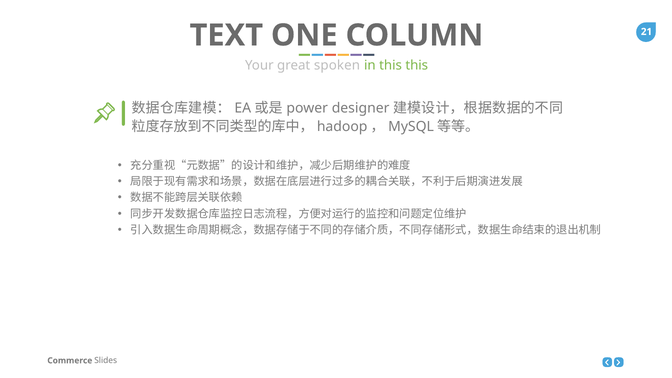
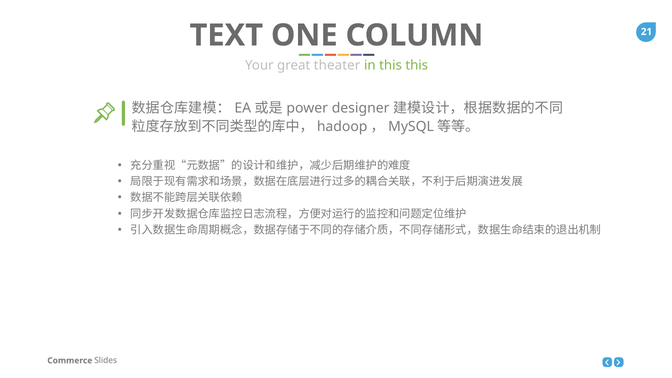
spoken: spoken -> theater (337, 66)
